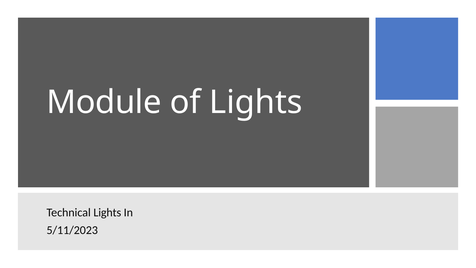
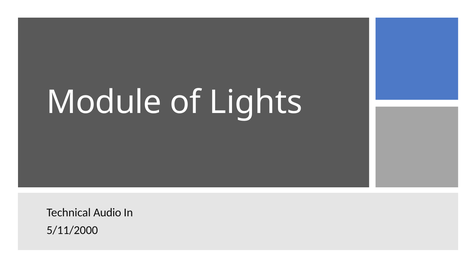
Technical Lights: Lights -> Audio (107, 212)
5/11/2023: 5/11/2023 -> 5/11/2000 (72, 230)
